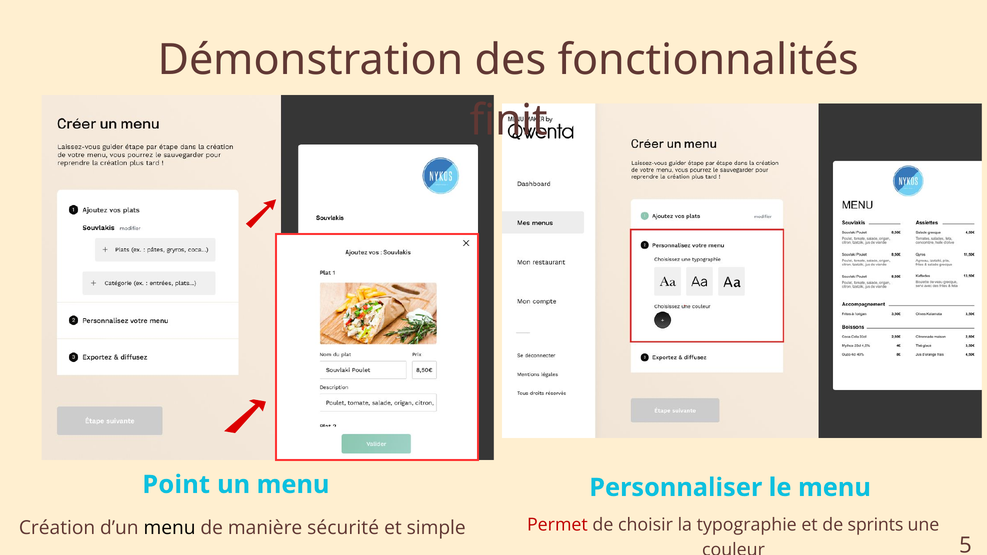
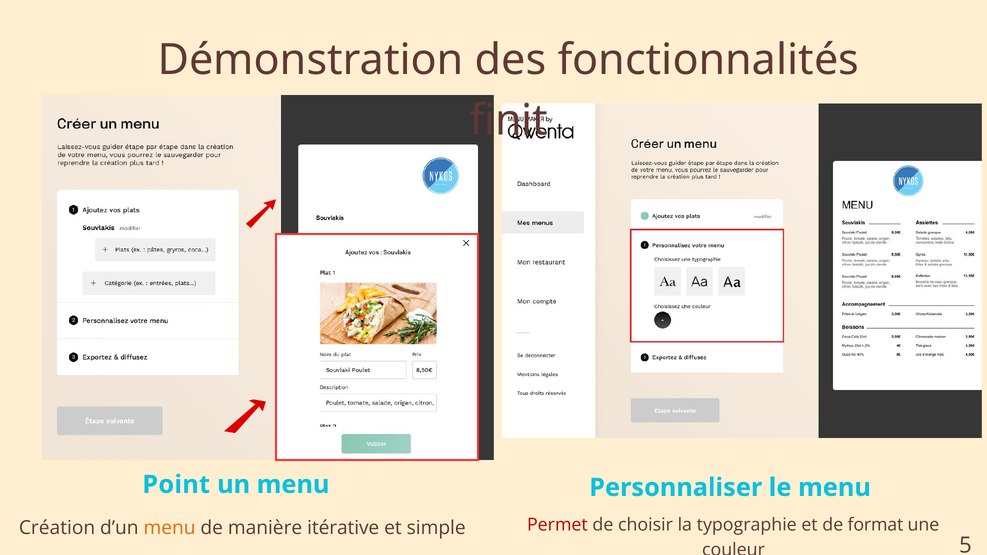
menu colour: black -> orange (170, 528)
sécurité: sécurité -> itérative (343, 528)
sprints: sprints -> format (875, 525)
